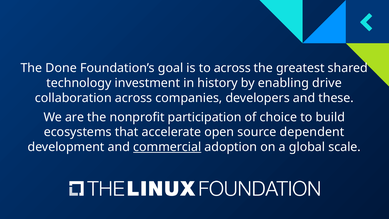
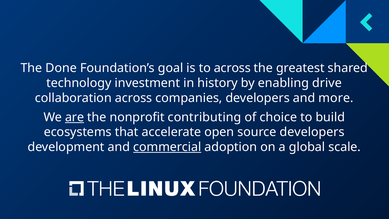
these: these -> more (336, 98)
are underline: none -> present (75, 117)
participation: participation -> contributing (205, 117)
source dependent: dependent -> developers (312, 132)
